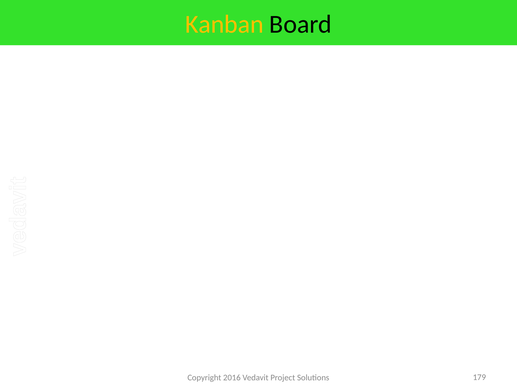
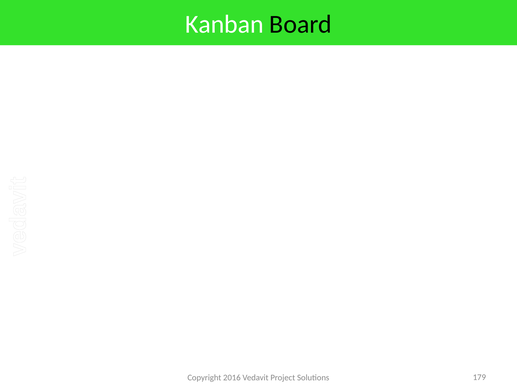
Kanban colour: yellow -> white (224, 24)
